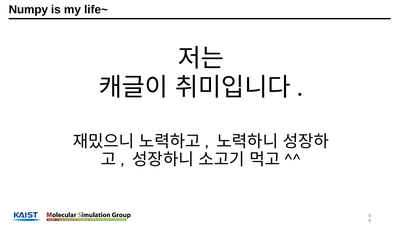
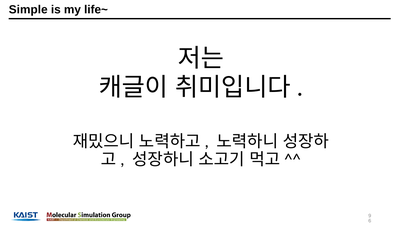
Numpy: Numpy -> Simple (28, 9)
